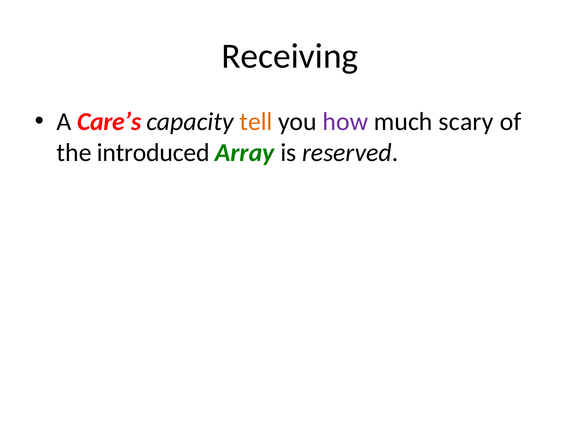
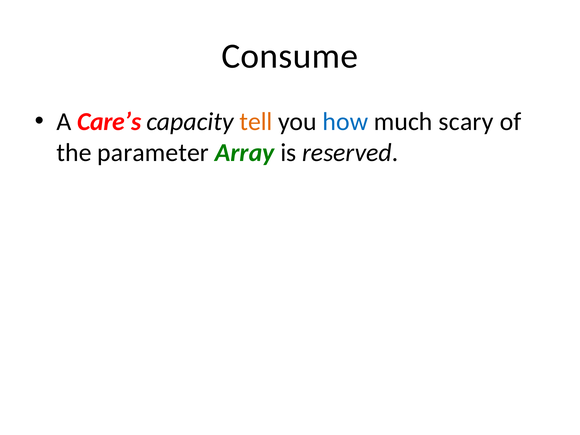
Receiving: Receiving -> Consume (290, 56)
how colour: purple -> blue (345, 122)
introduced: introduced -> parameter (153, 153)
